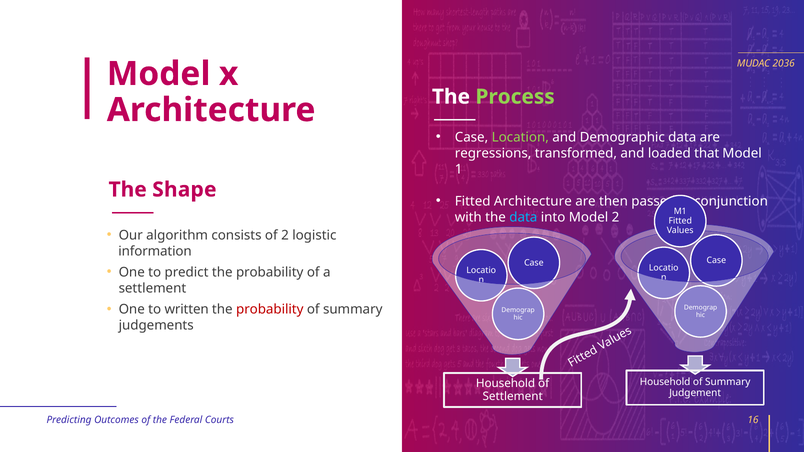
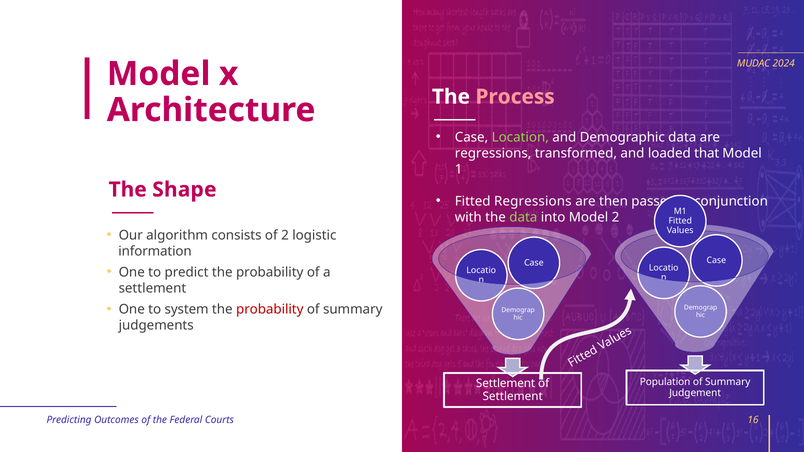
2036: 2036 -> 2024 (784, 64)
Process colour: light green -> pink (515, 97)
Fitted Architecture: Architecture -> Regressions (533, 201)
data colour: light blue -> light green (523, 218)
written: written -> system (187, 310)
Household: Household -> Population (665, 382)
Household: Household -> Settlement (506, 384)
